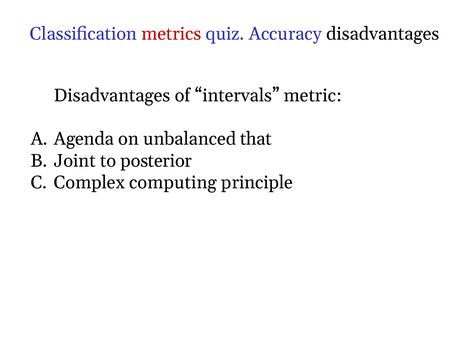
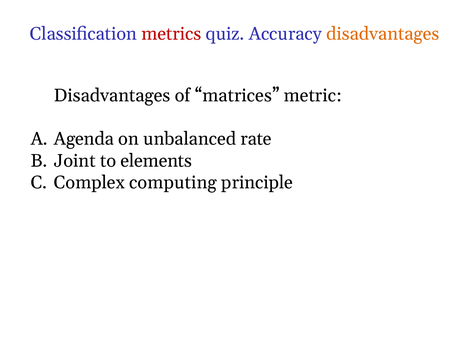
disadvantages colour: black -> orange (383, 34)
intervals: intervals -> matrices (237, 95)
that: that -> rate (256, 139)
posterior: posterior -> elements (156, 161)
